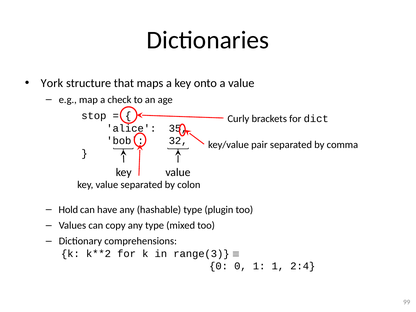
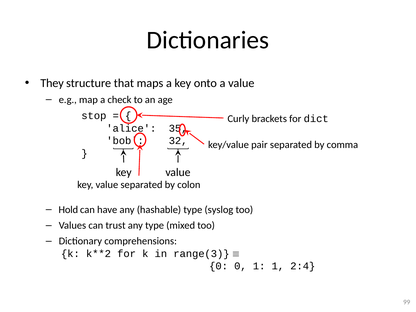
York: York -> They (52, 83)
plugin: plugin -> syslog (219, 210)
copy: copy -> trust (116, 225)
